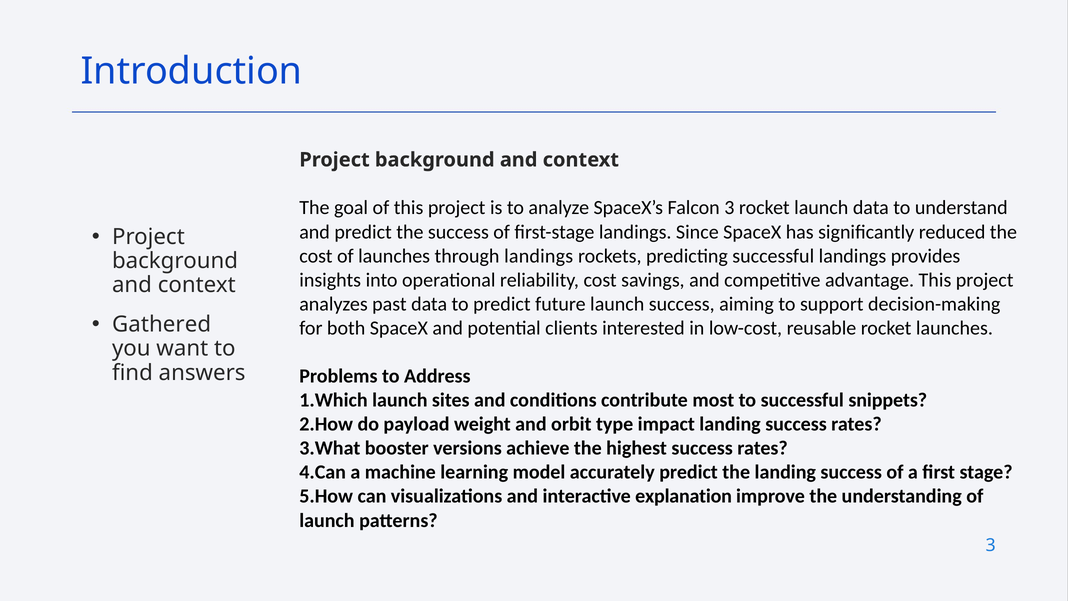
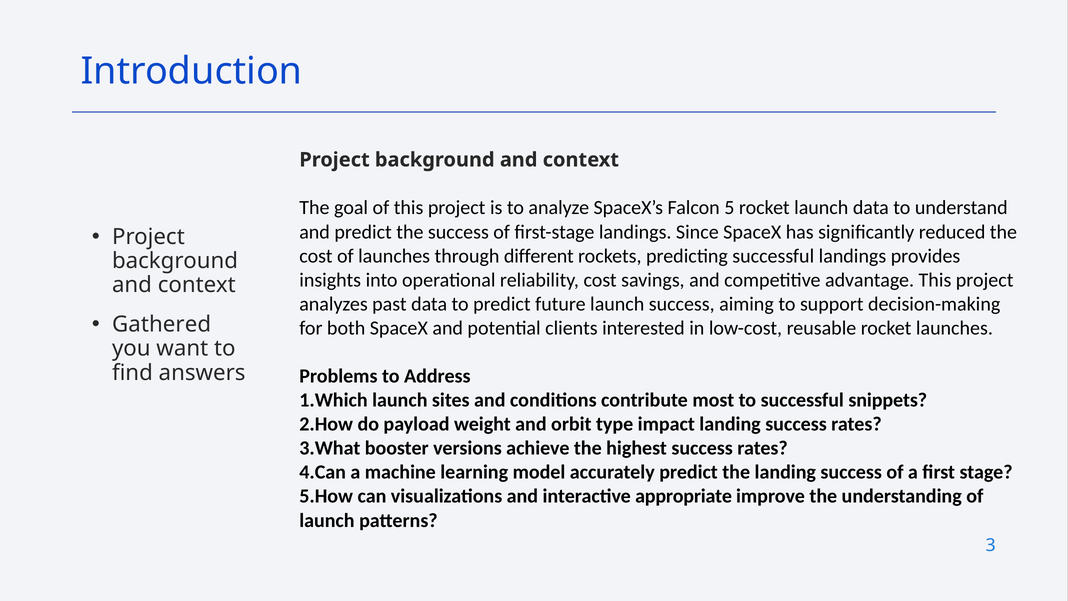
Falcon 3: 3 -> 5 (729, 208)
through landings: landings -> different (539, 256)
explanation: explanation -> appropriate (684, 496)
